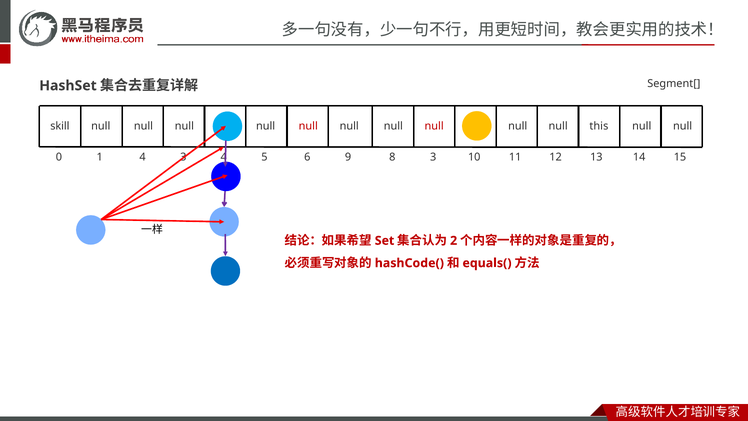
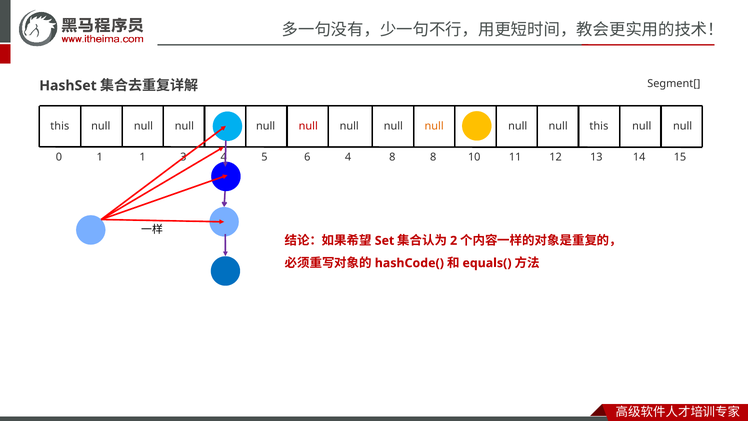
skill: skill -> this (60, 126)
null colour: red -> orange (434, 126)
1 4: 4 -> 1 (143, 157)
6 9: 9 -> 4 (348, 157)
8 3: 3 -> 8 (433, 157)
